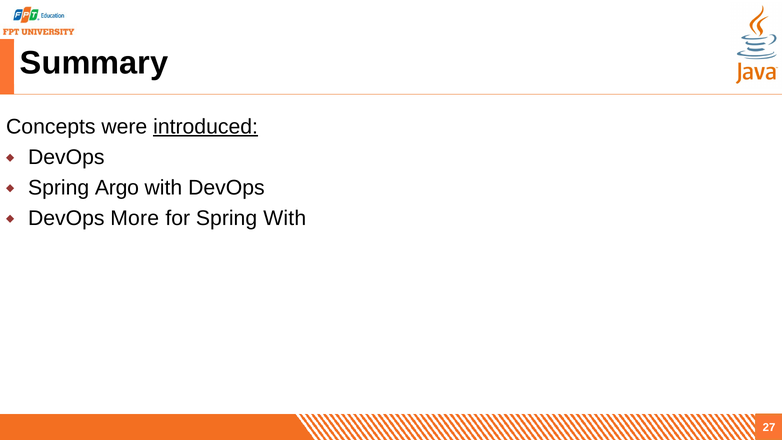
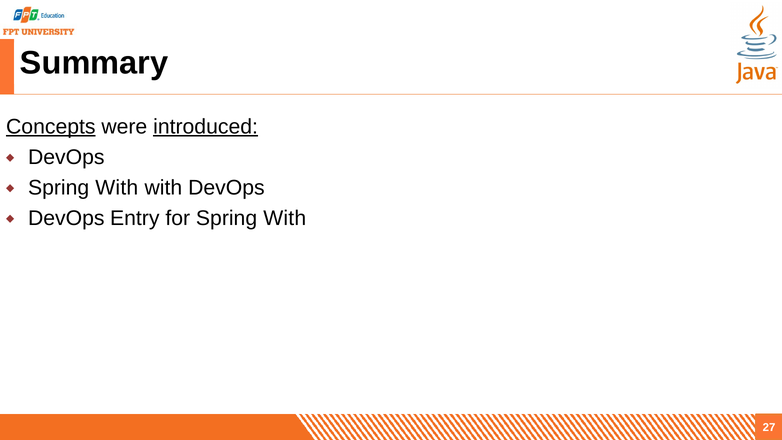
Concepts underline: none -> present (51, 127)
Argo: Argo -> With (117, 188)
More: More -> Entry (135, 218)
